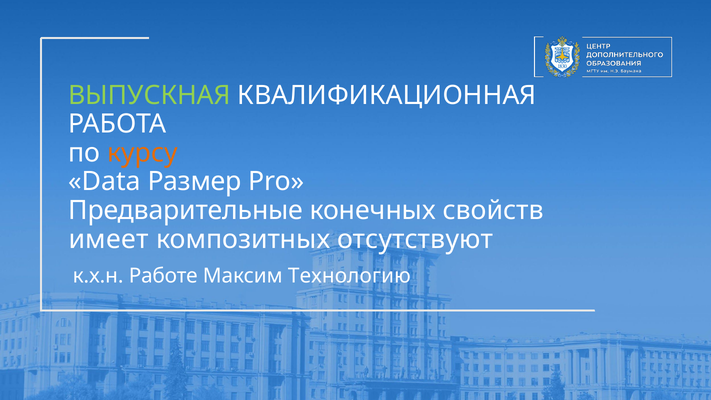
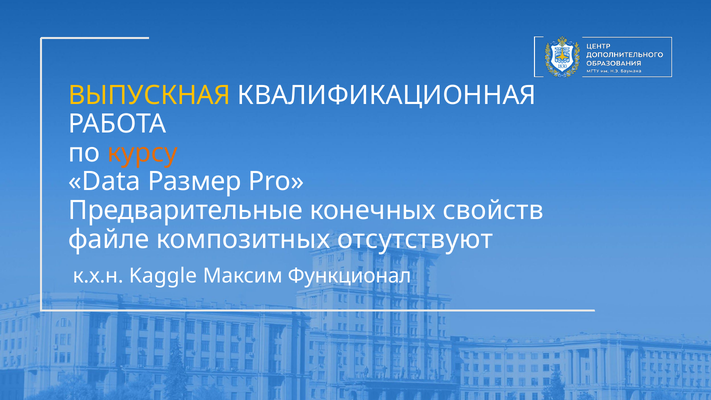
ВЫПУСКНАЯ colour: light green -> yellow (149, 95)
имеет: имеет -> файле (109, 239)
Работе: Работе -> Kaggle (163, 276)
Технологию: Технологию -> Функционал (350, 276)
